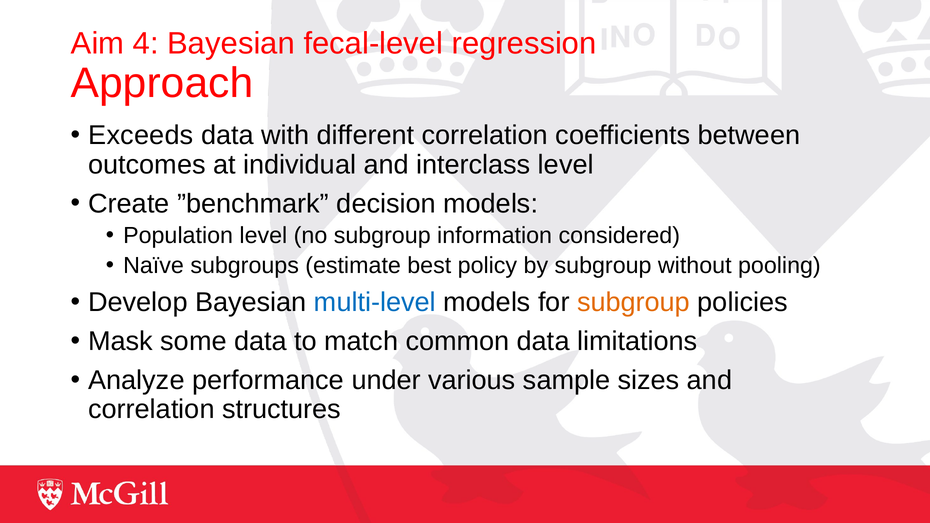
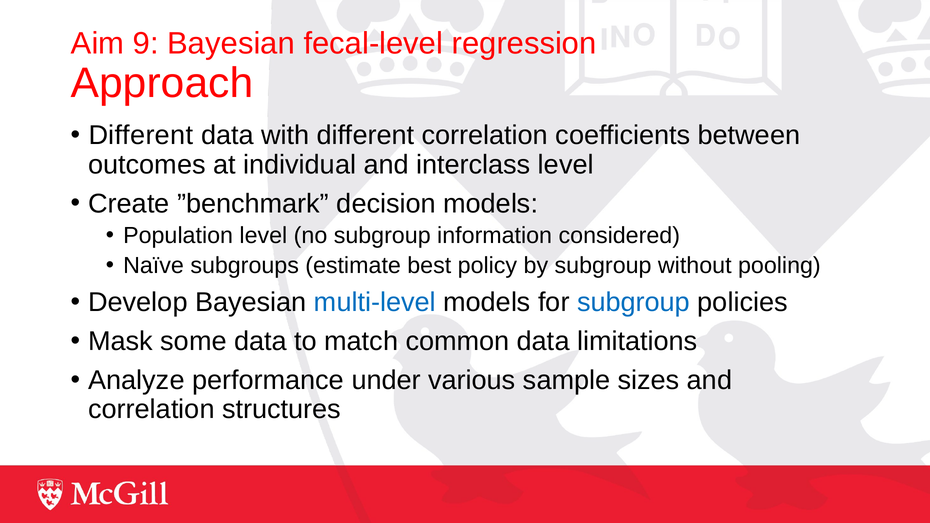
4: 4 -> 9 (146, 44)
Exceeds: Exceeds -> Different (141, 135)
subgroup colour: orange -> blue (634, 302)
